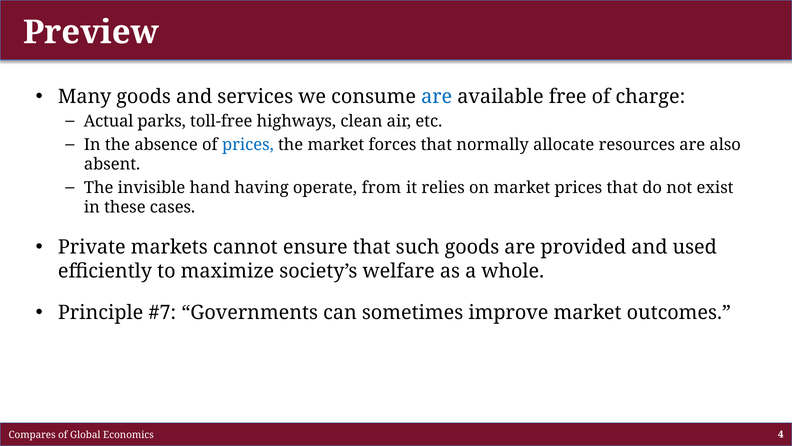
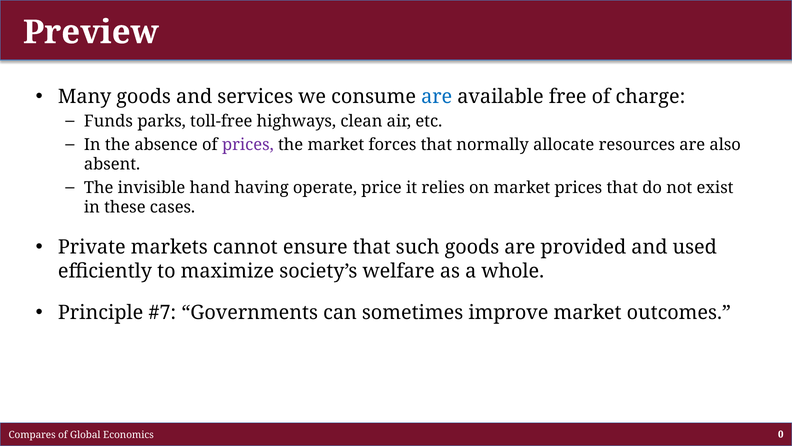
Actual: Actual -> Funds (108, 121)
prices colour: blue -> purple (248, 144)
from: from -> price (382, 187)
4: 4 -> 0 (781, 434)
